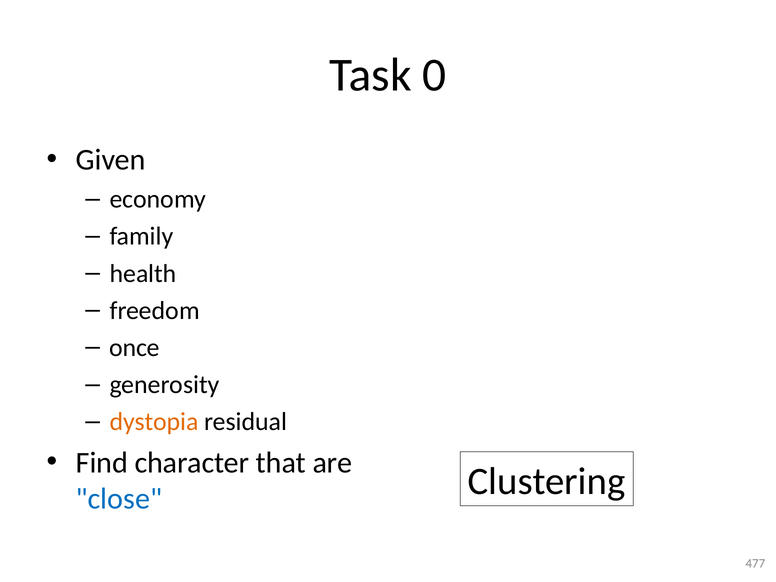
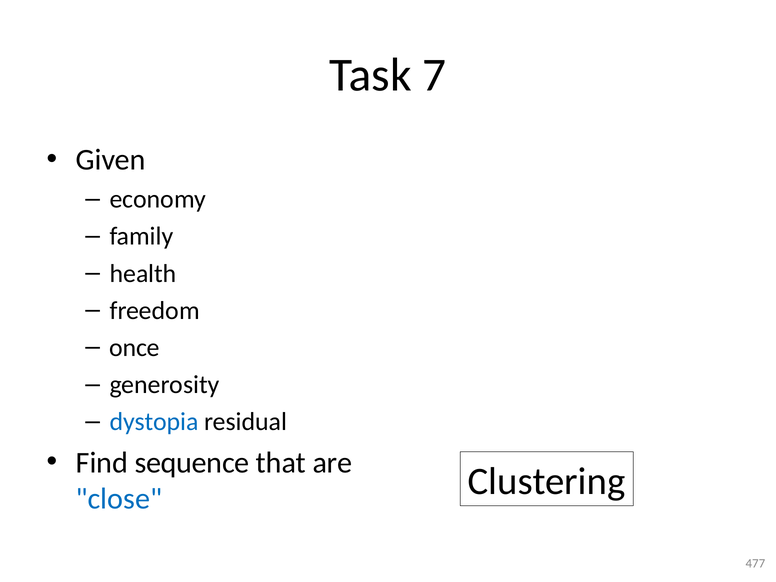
0: 0 -> 7 (434, 75)
dystopia colour: orange -> blue (154, 422)
character: character -> sequence (192, 463)
